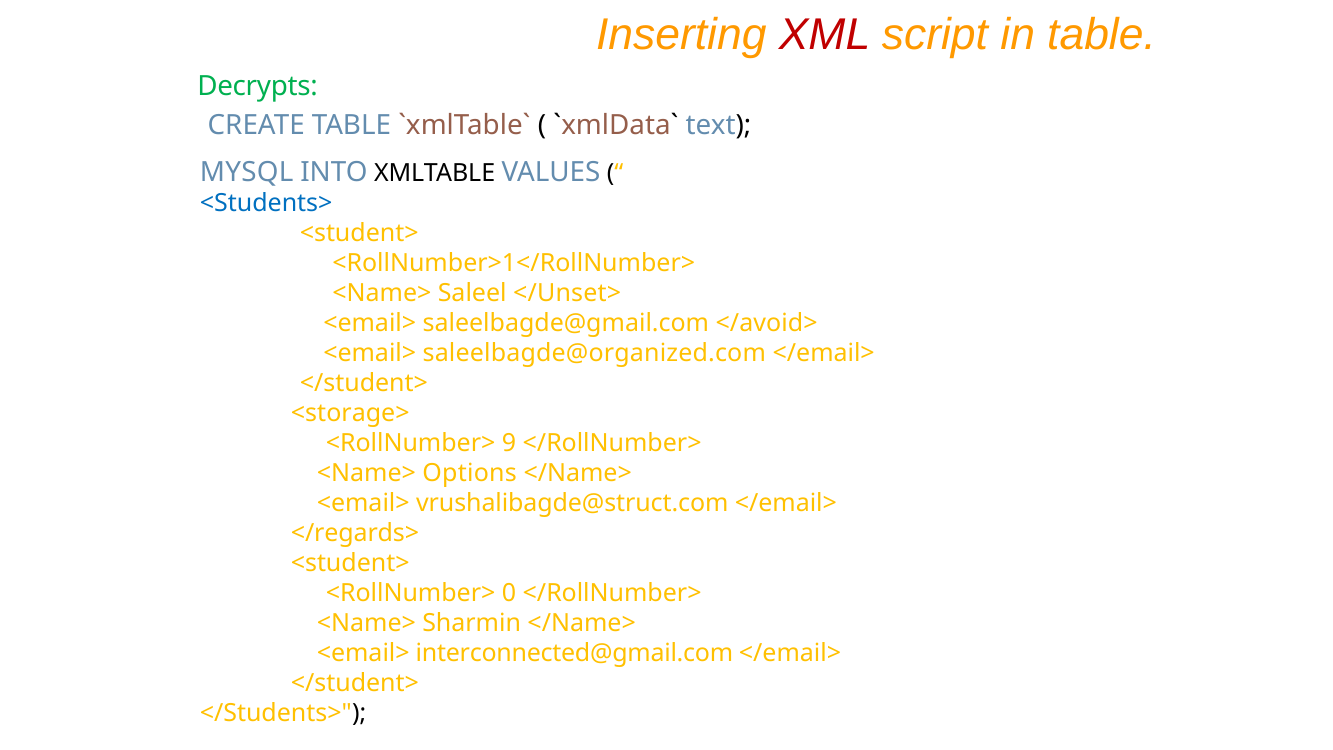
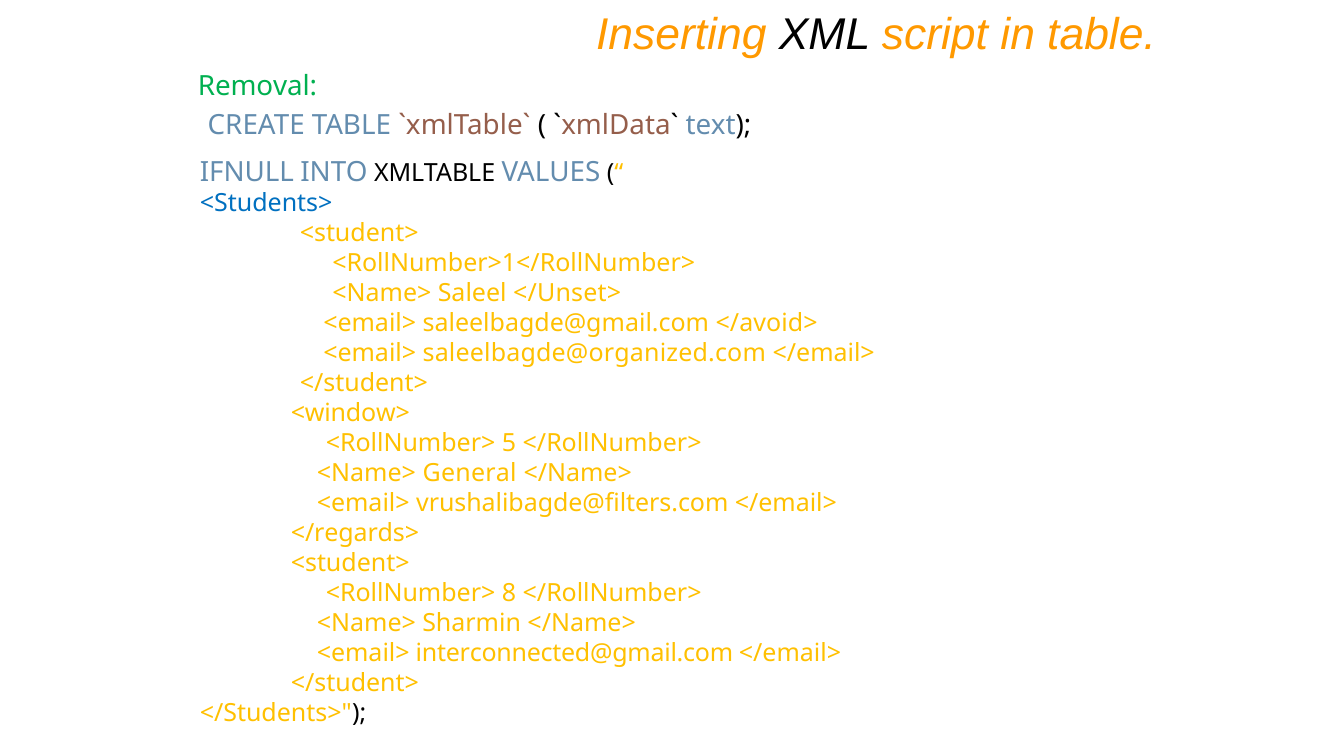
XML colour: red -> black (825, 35)
Decrypts: Decrypts -> Removal (257, 86)
MYSQL: MYSQL -> IFNULL (247, 172)
<storage>: <storage> -> <window> (350, 413)
9: 9 -> 5 (509, 443)
Options: Options -> General (470, 473)
vrushalibagde@struct.com: vrushalibagde@struct.com -> vrushalibagde@filters.com (572, 503)
0: 0 -> 8 (509, 593)
